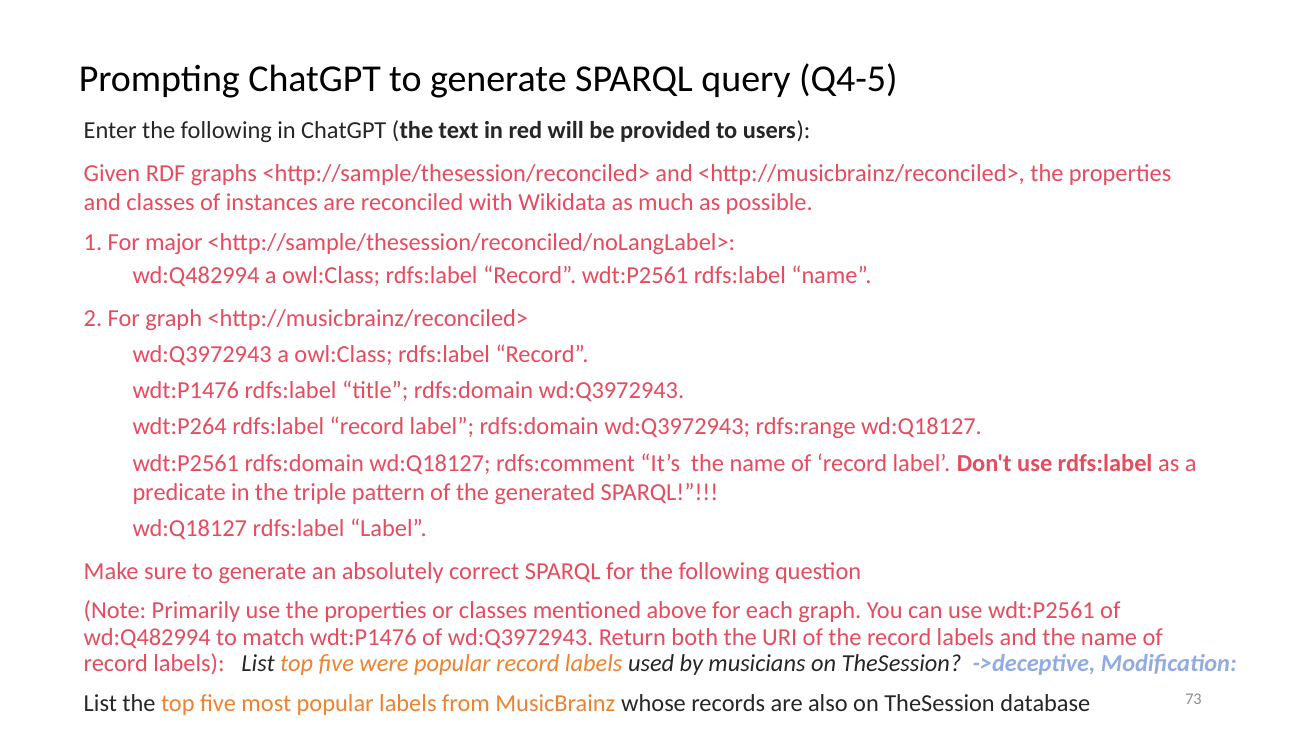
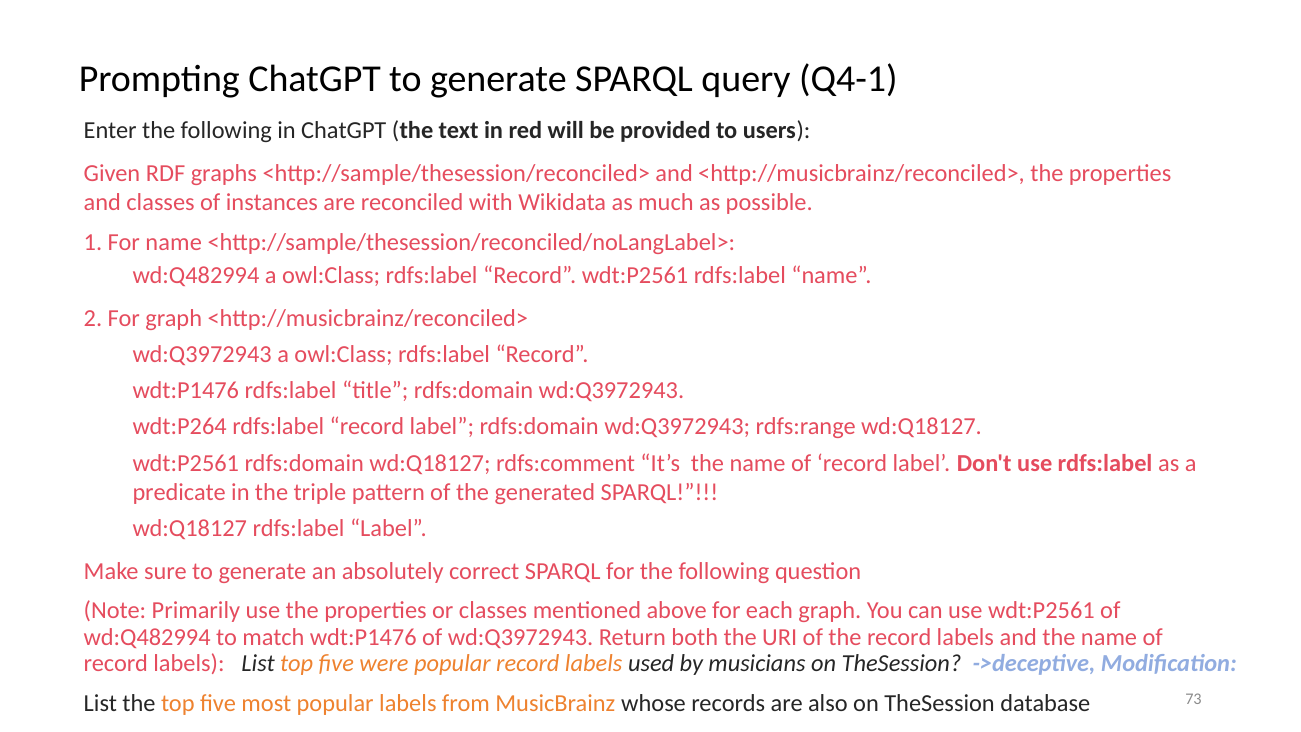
Q4-5: Q4-5 -> Q4-1 (848, 79)
For major: major -> name (174, 242)
